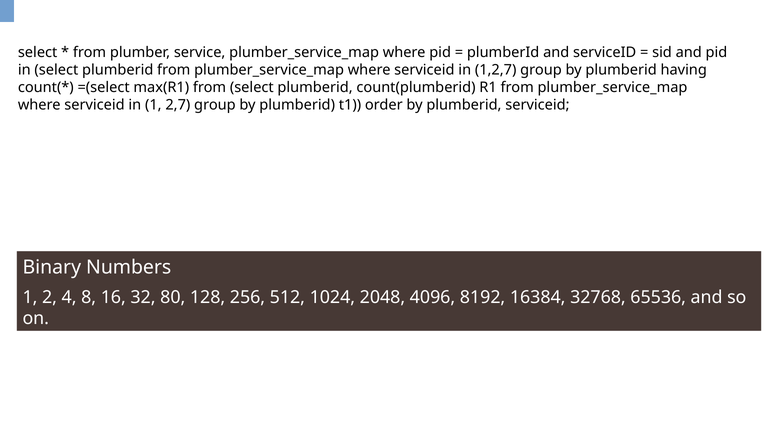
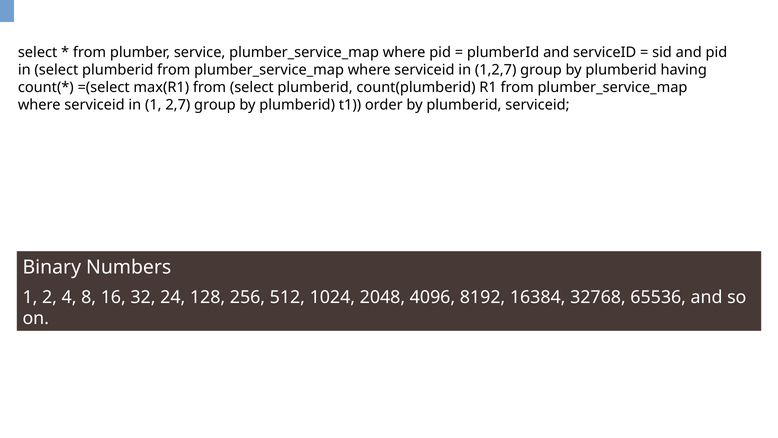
80: 80 -> 24 (173, 297)
